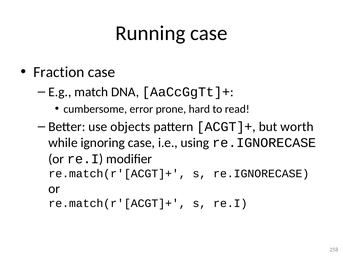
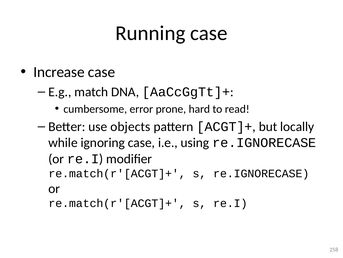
Fraction: Fraction -> Increase (59, 72)
worth: worth -> locally (297, 126)
